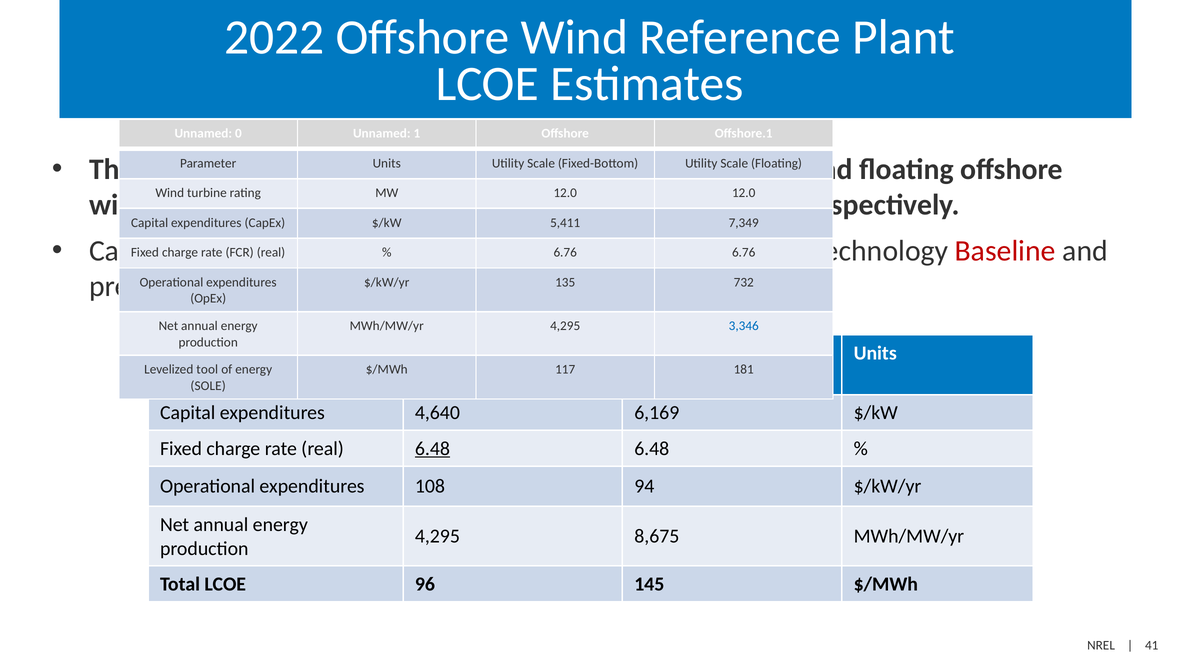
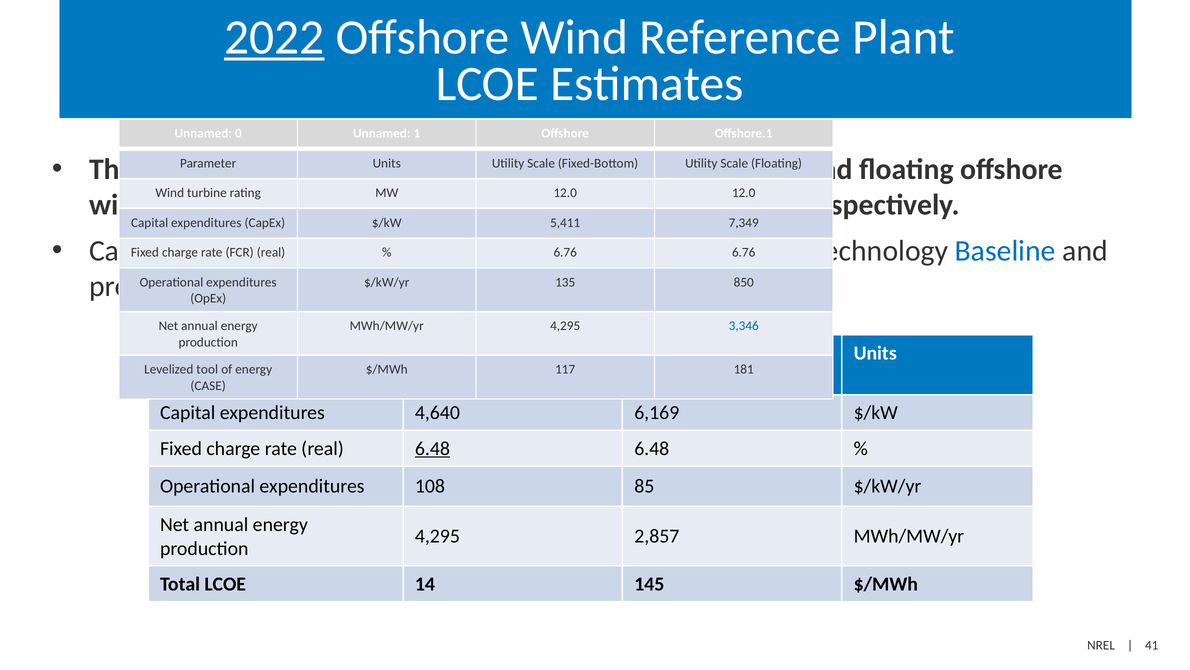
2022 underline: none -> present (274, 37)
Baseline colour: red -> blue (1005, 251)
732: 732 -> 850 (744, 282)
SOLE: SOLE -> CASE (208, 386)
94: 94 -> 85 (644, 486)
8,675: 8,675 -> 2,857 (657, 536)
96: 96 -> 14 (425, 584)
